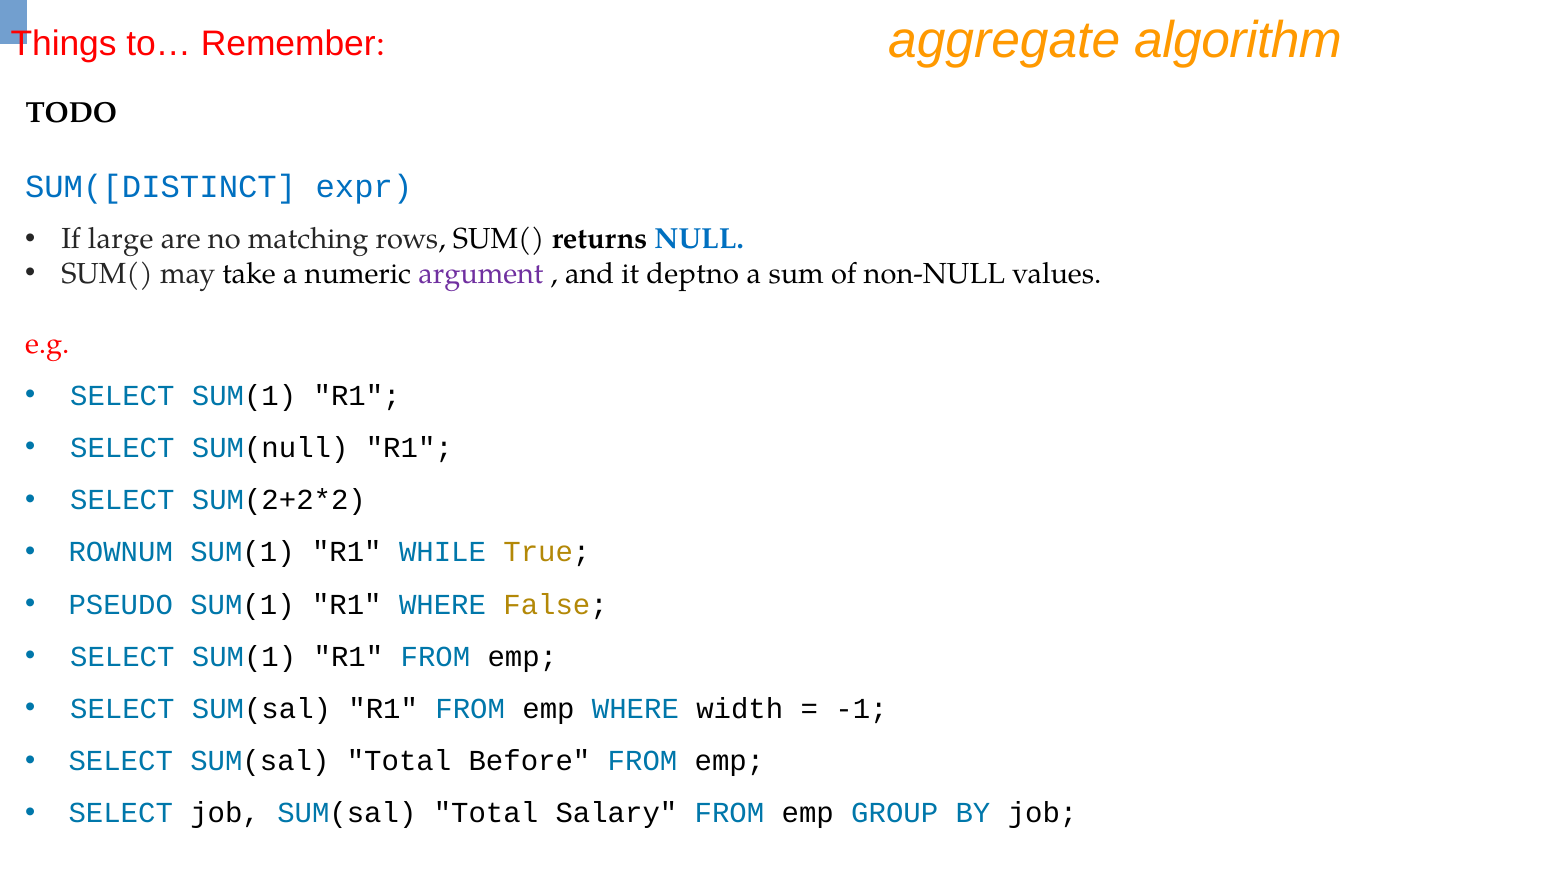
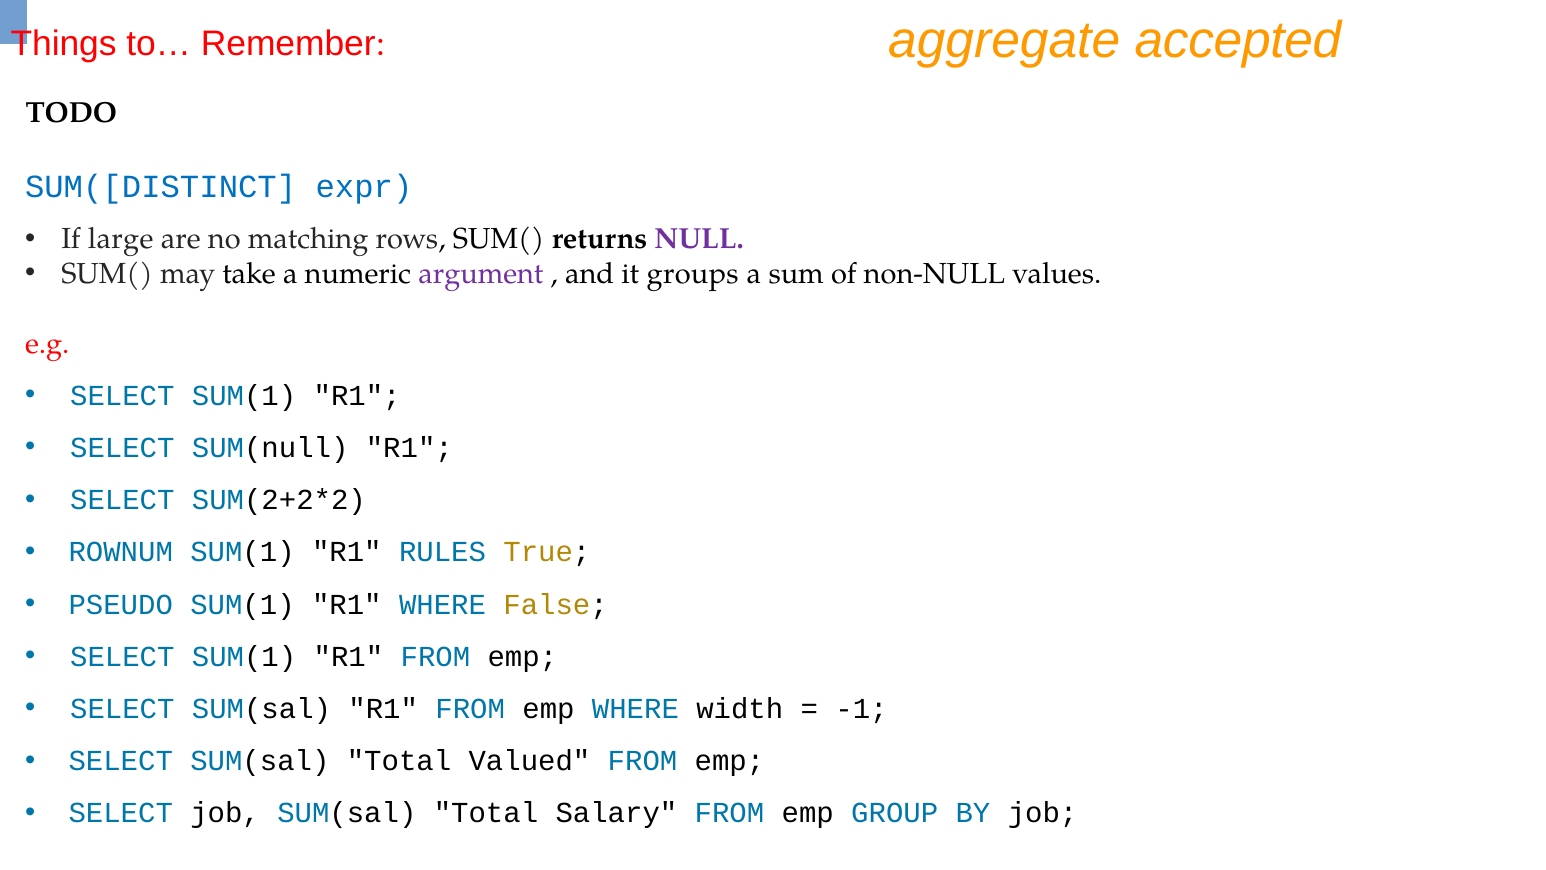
algorithm: algorithm -> accepted (1238, 40)
NULL colour: blue -> purple (699, 239)
deptno: deptno -> groups (693, 274)
WHILE: WHILE -> RULES (442, 552)
Before: Before -> Valued (529, 761)
